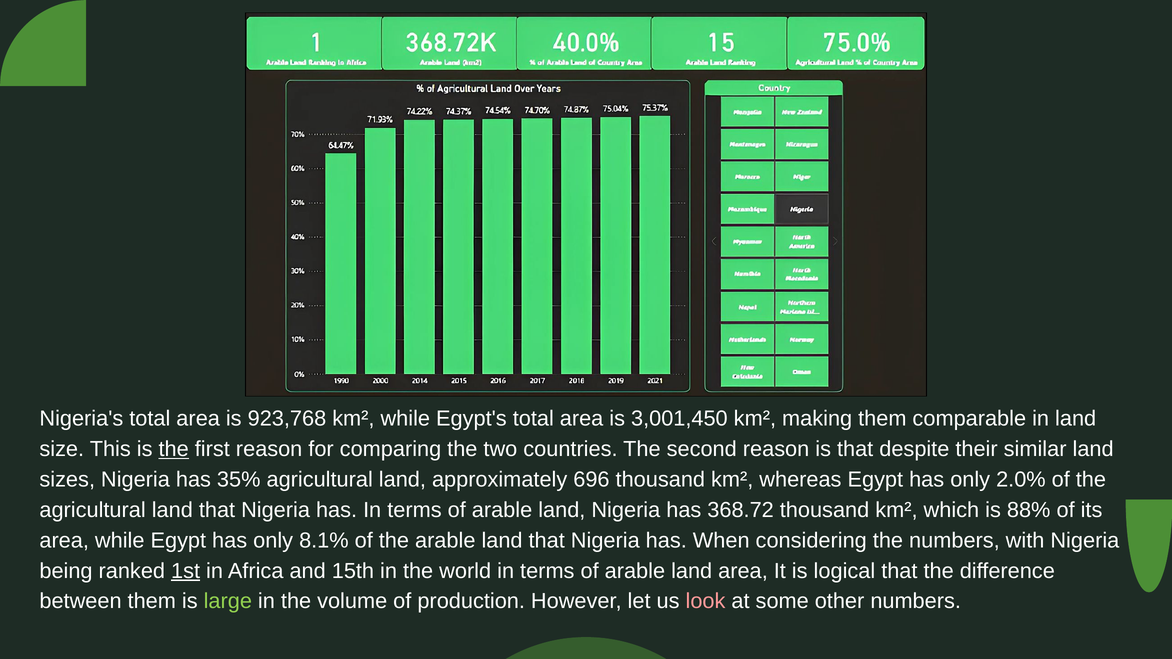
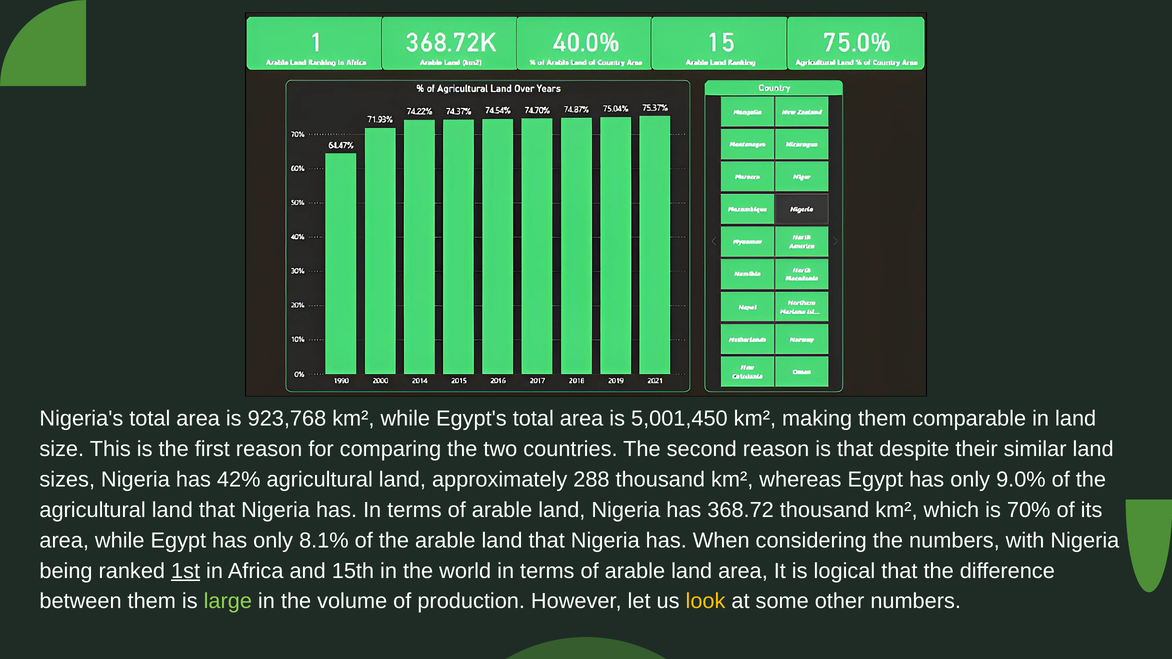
3,001,450: 3,001,450 -> 5,001,450 (679, 419)
the underline: present -> none (174, 449)
35%: 35% -> 42% (239, 480)
696: 696 -> 288 (591, 480)
2.0%: 2.0% -> 9.0% (1021, 480)
88%: 88% -> 70% (1029, 510)
look colour: pink -> yellow (706, 601)
